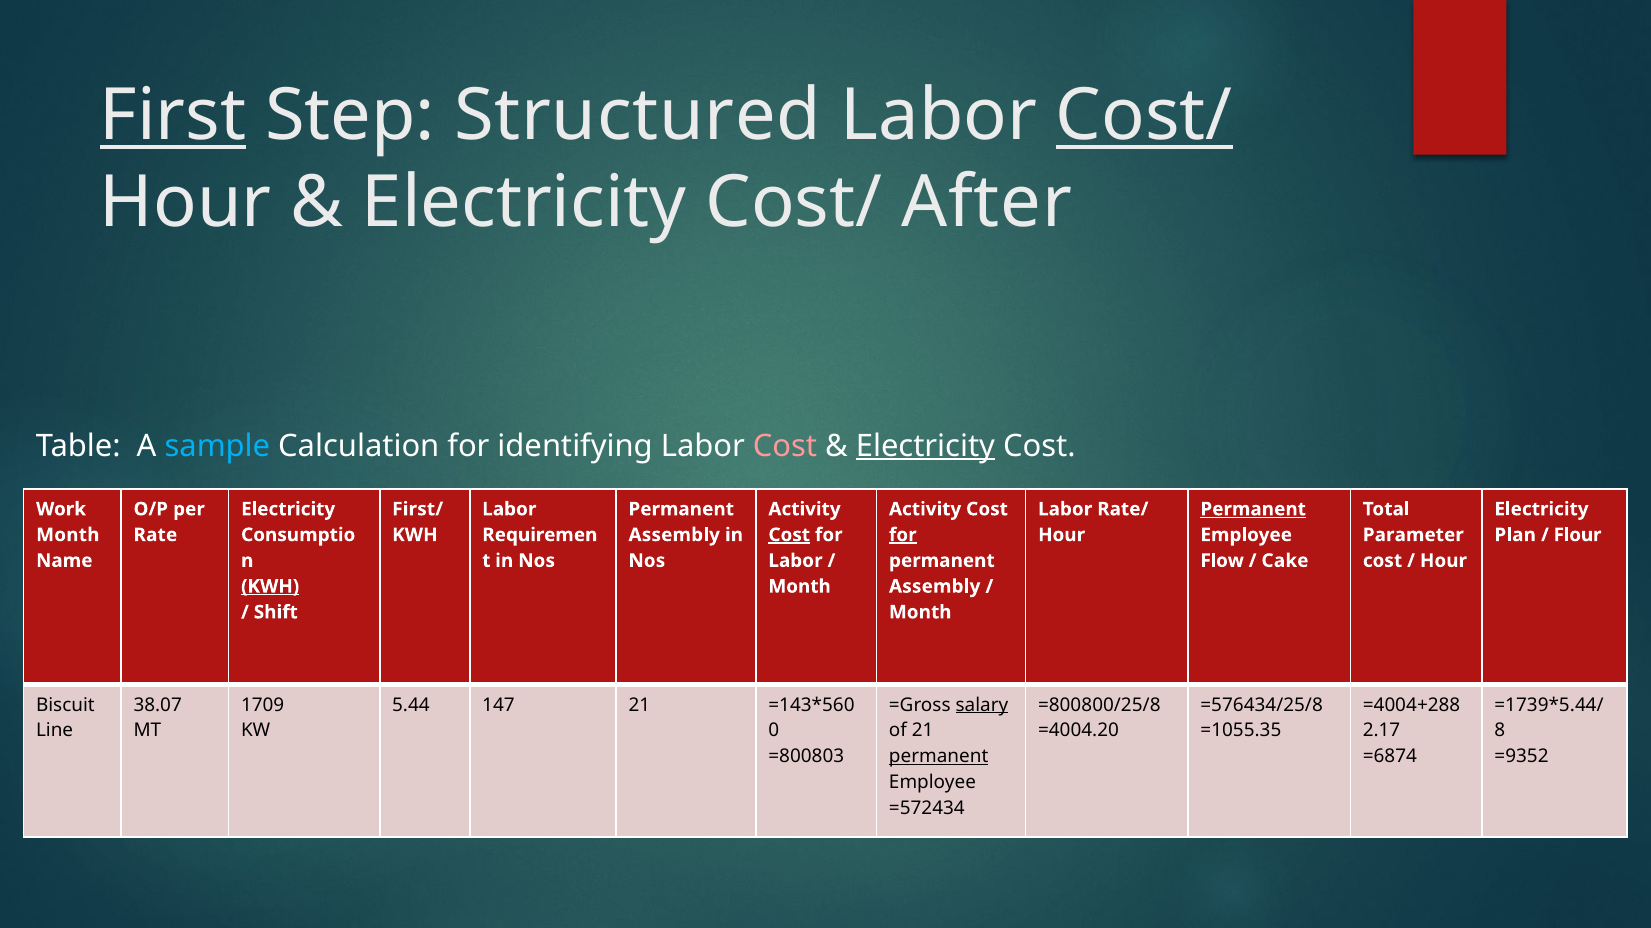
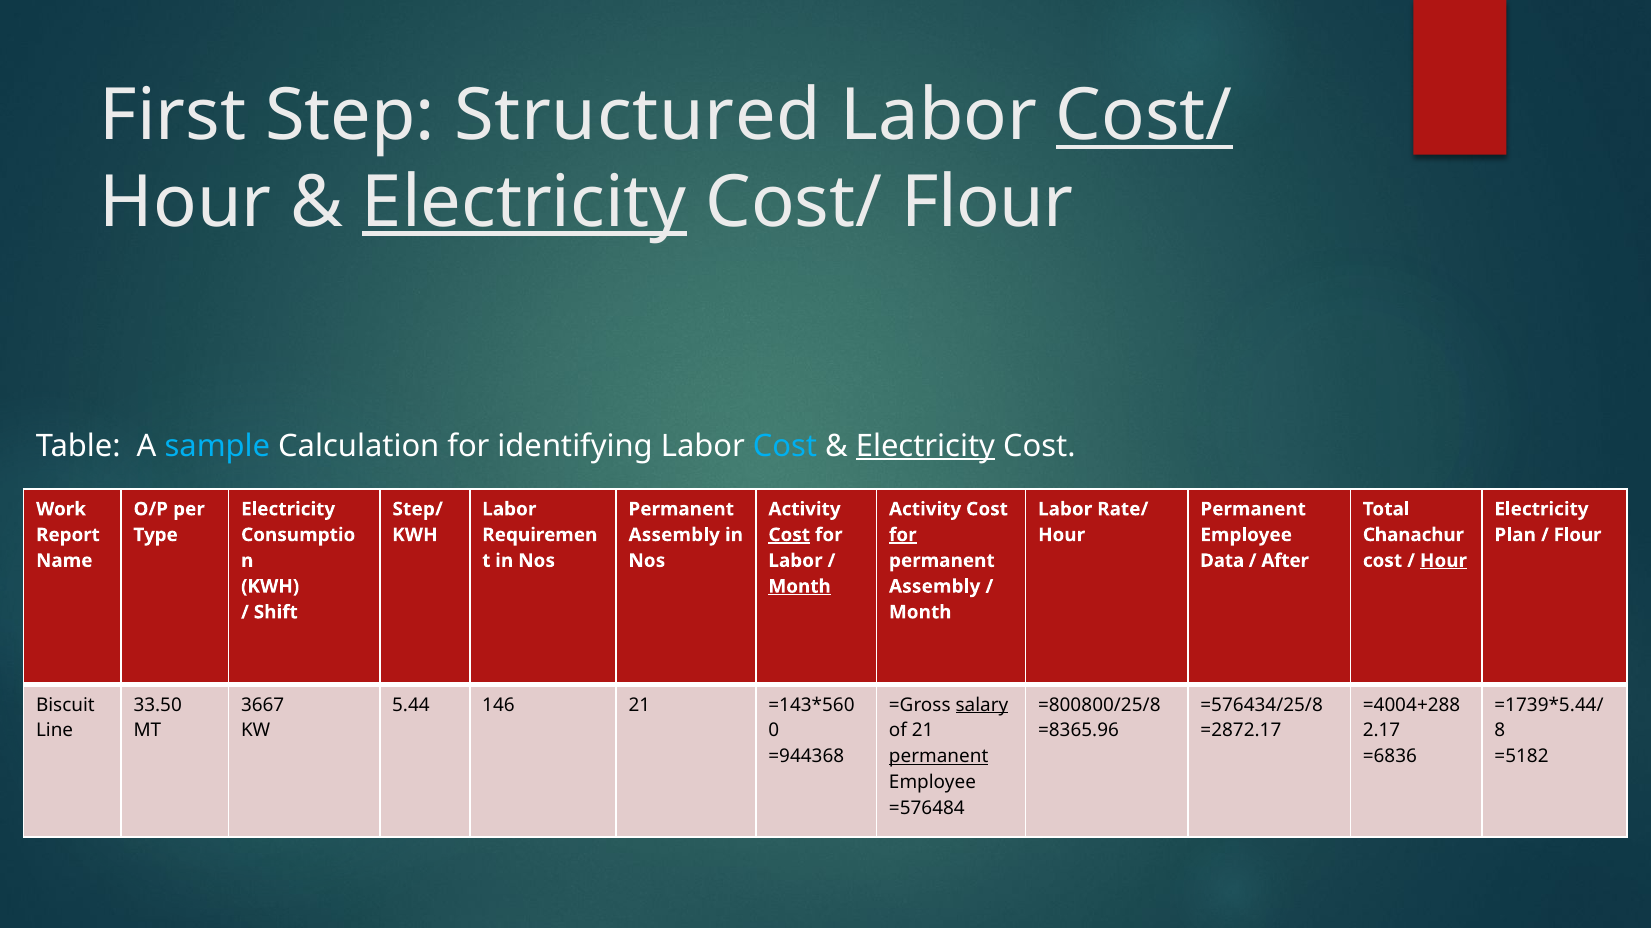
First underline: present -> none (173, 116)
Electricity underline: none -> present (524, 203)
Cost/ After: After -> Flour (987, 203)
Cost colour: pink -> light blue (785, 446)
First/: First/ -> Step/ (418, 509)
Permanent underline: present -> none (1253, 509)
Month: Month -> Report (68, 535)
Rate: Rate -> Type (156, 535)
Parameter: Parameter -> Chanachur (1413, 535)
Flow: Flow -> Data (1222, 561)
Cake: Cake -> After (1285, 561)
Hour underline: none -> present (1443, 561)
KWH underline: present -> none (270, 587)
Month underline: none -> present (800, 587)
38.07: 38.07 -> 33.50 (158, 705)
1709: 1709 -> 3667 (263, 705)
147: 147 -> 146 (498, 705)
=4004.20: =4004.20 -> =8365.96 (1079, 731)
=1055.35: =1055.35 -> =2872.17 (1241, 731)
=800803: =800803 -> =944368 (806, 757)
=6874: =6874 -> =6836 (1390, 757)
=9352: =9352 -> =5182 (1522, 757)
=572434: =572434 -> =576484 (927, 808)
